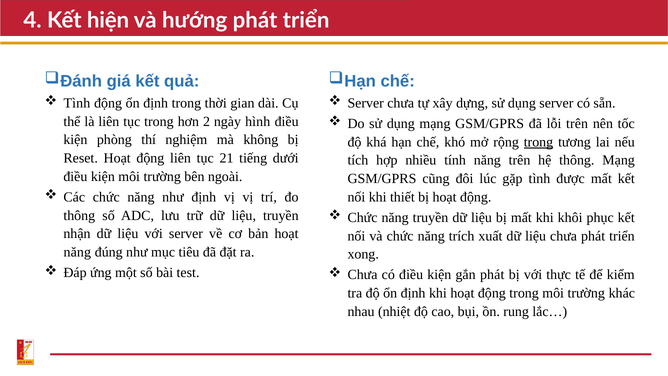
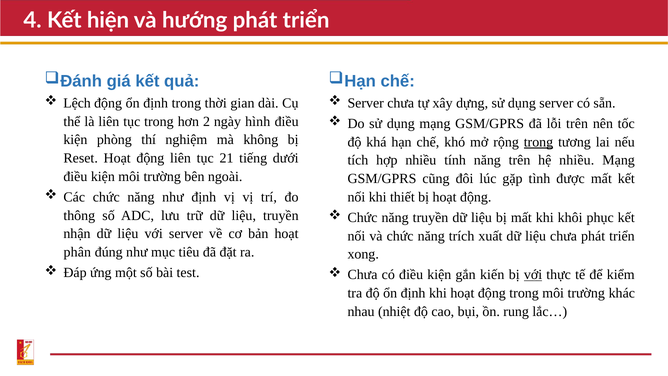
Tình: Tình -> Lệch (77, 103)
hệ thông: thông -> nhiều (577, 160)
năng: năng -> phân (77, 252)
gắn phát: phát -> kiến (492, 275)
với underline: none -> present (533, 275)
